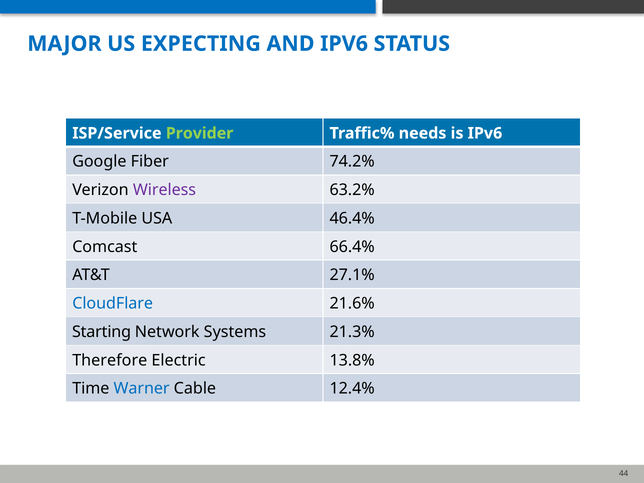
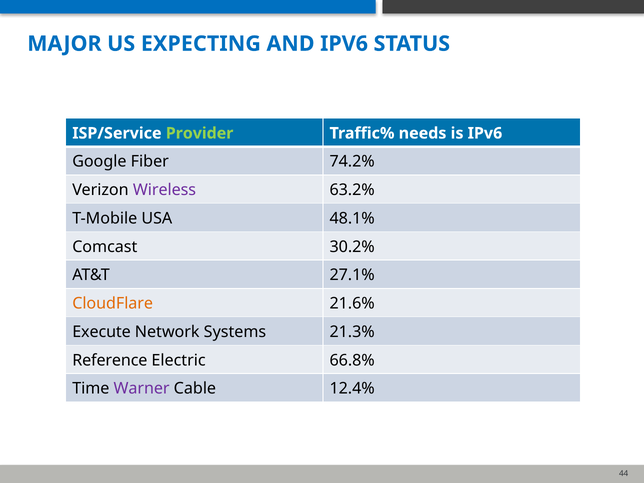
46.4%: 46.4% -> 48.1% (352, 218)
66.4%: 66.4% -> 30.2% (352, 247)
CloudFlare colour: blue -> orange (113, 304)
Starting: Starting -> Execute (102, 332)
Therefore: Therefore -> Reference (110, 360)
13.8%: 13.8% -> 66.8% (352, 360)
Warner colour: blue -> purple (142, 389)
